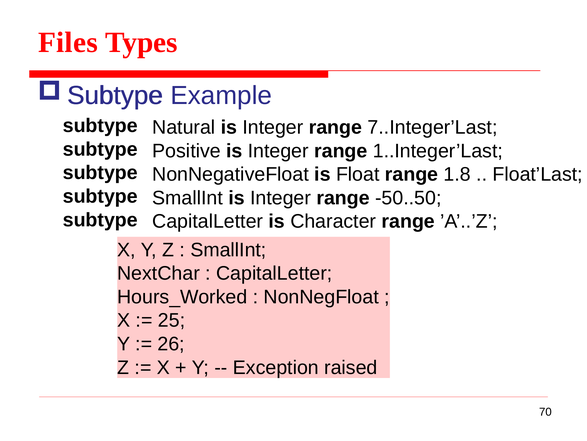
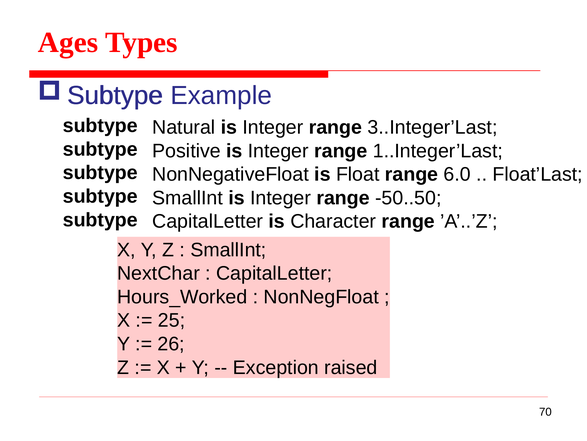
Files: Files -> Ages (68, 42)
7..Integer’Last: 7..Integer’Last -> 3..Integer’Last (433, 127)
1.8: 1.8 -> 6.0 (457, 174)
